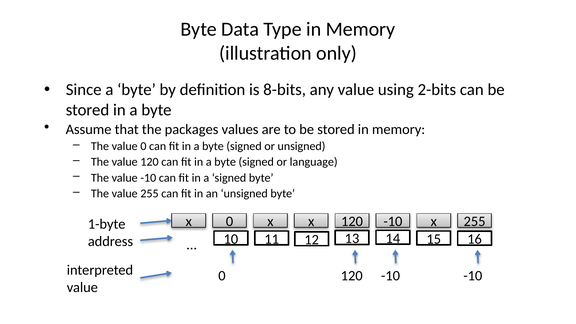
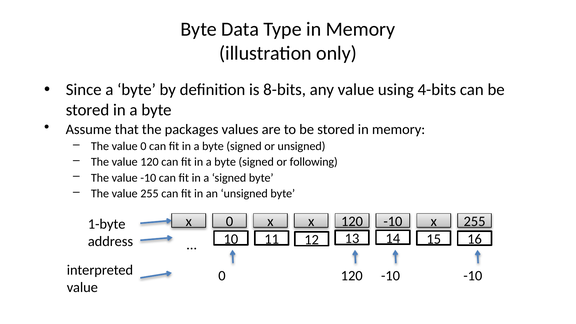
2-bits: 2-bits -> 4-bits (437, 90)
language: language -> following (314, 162)
